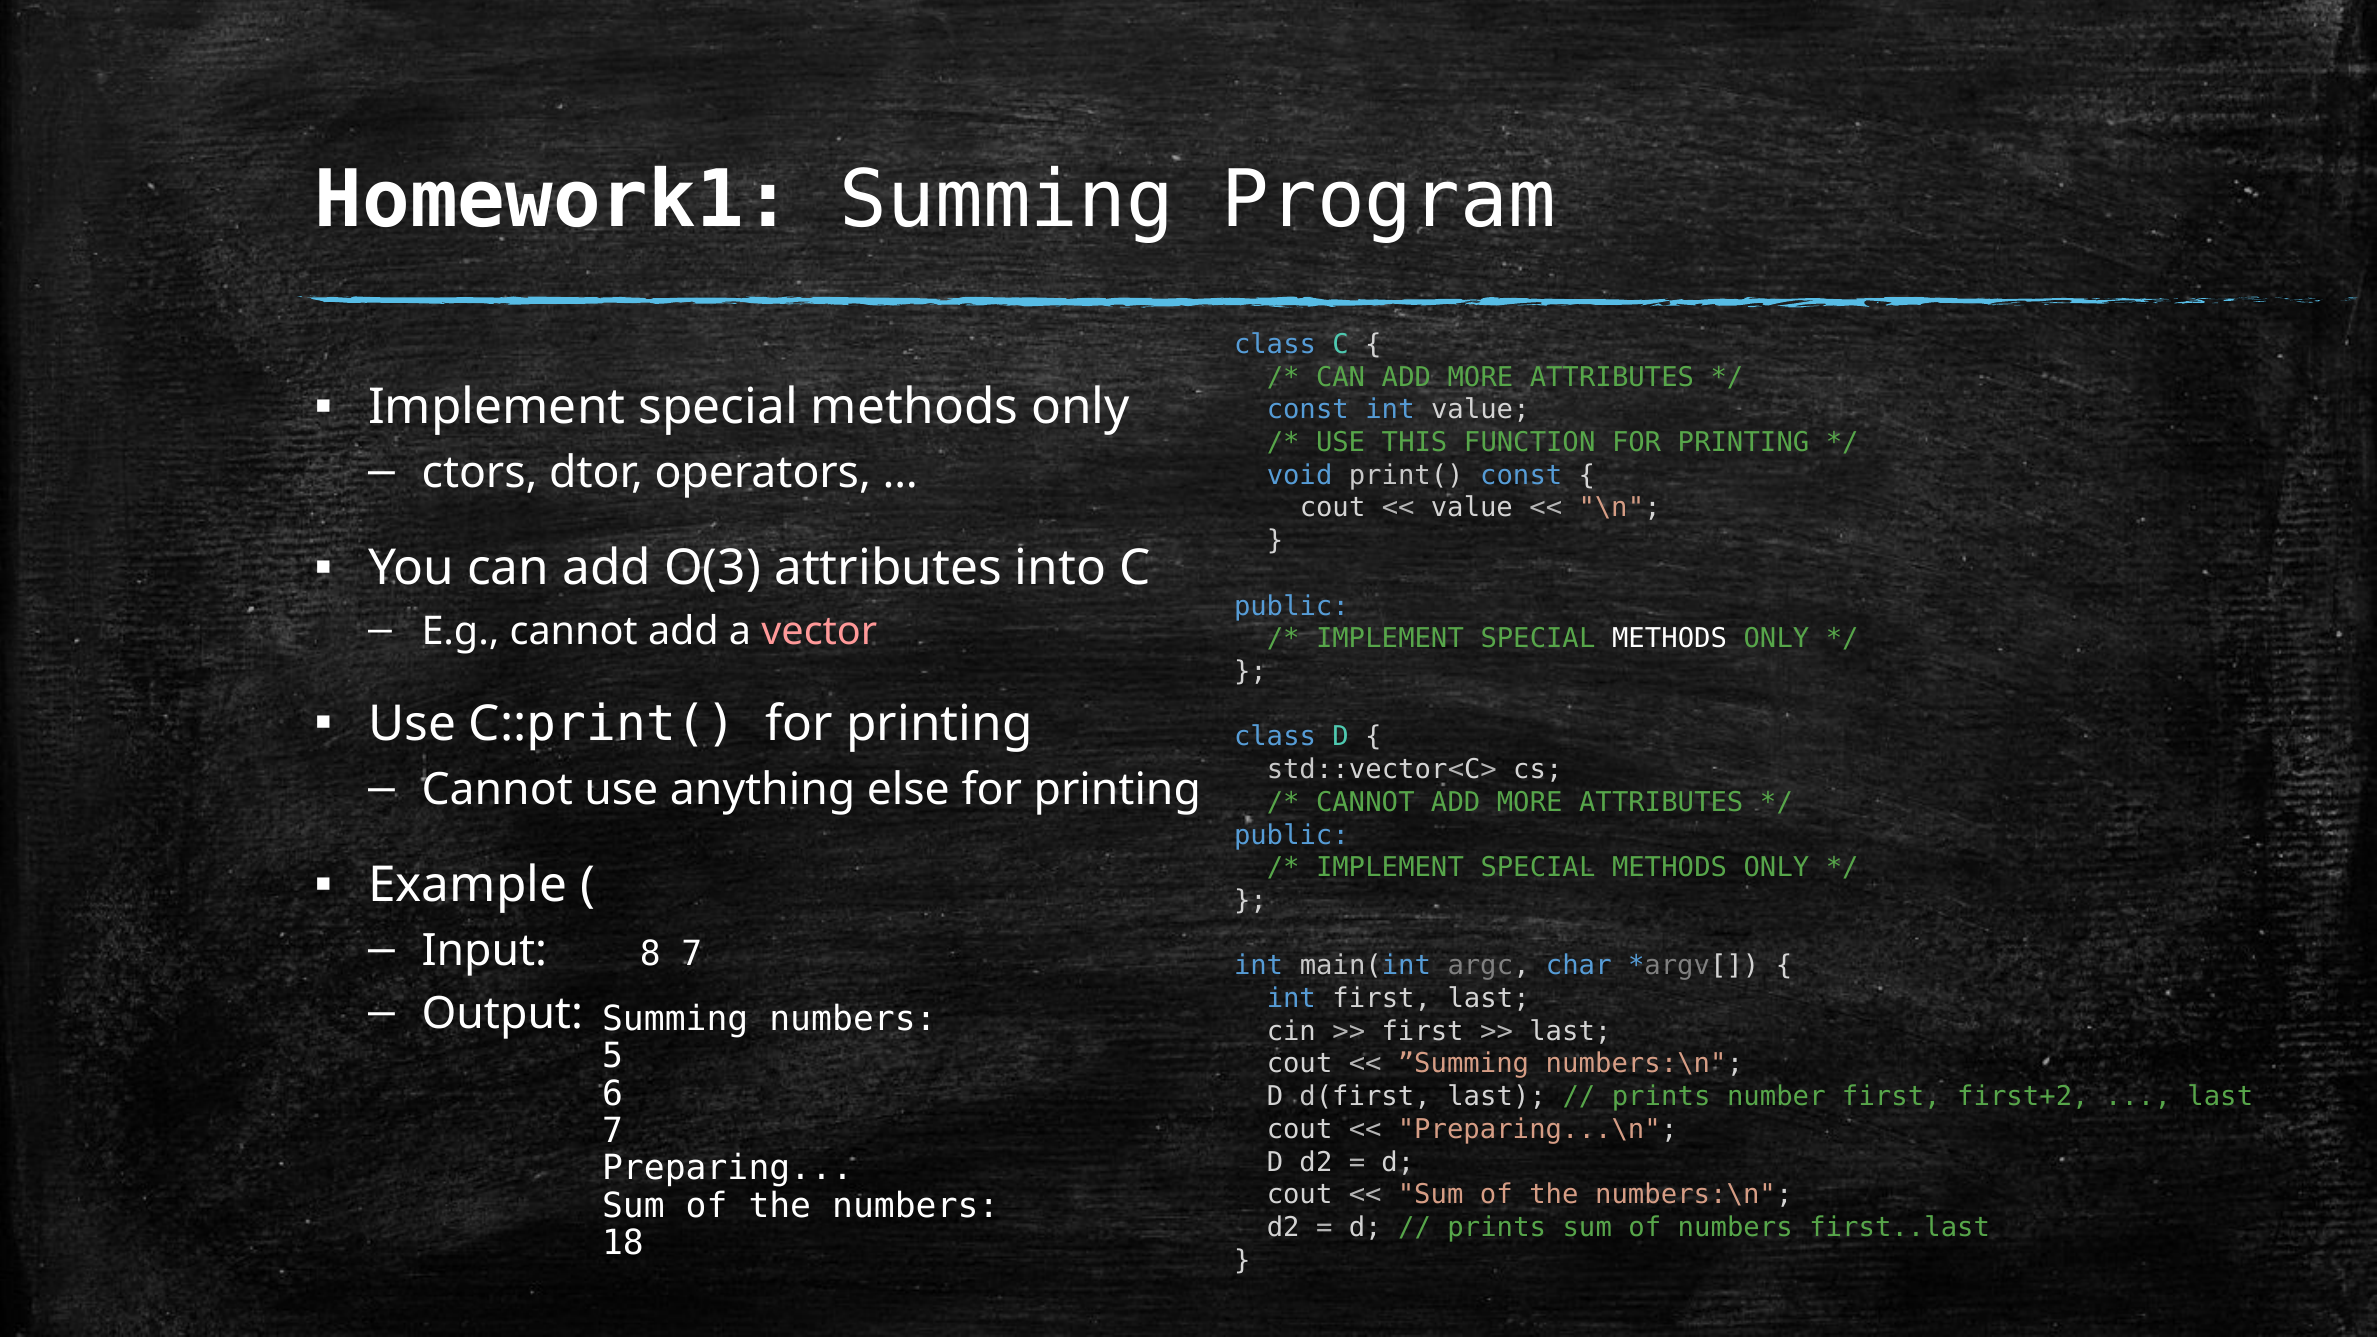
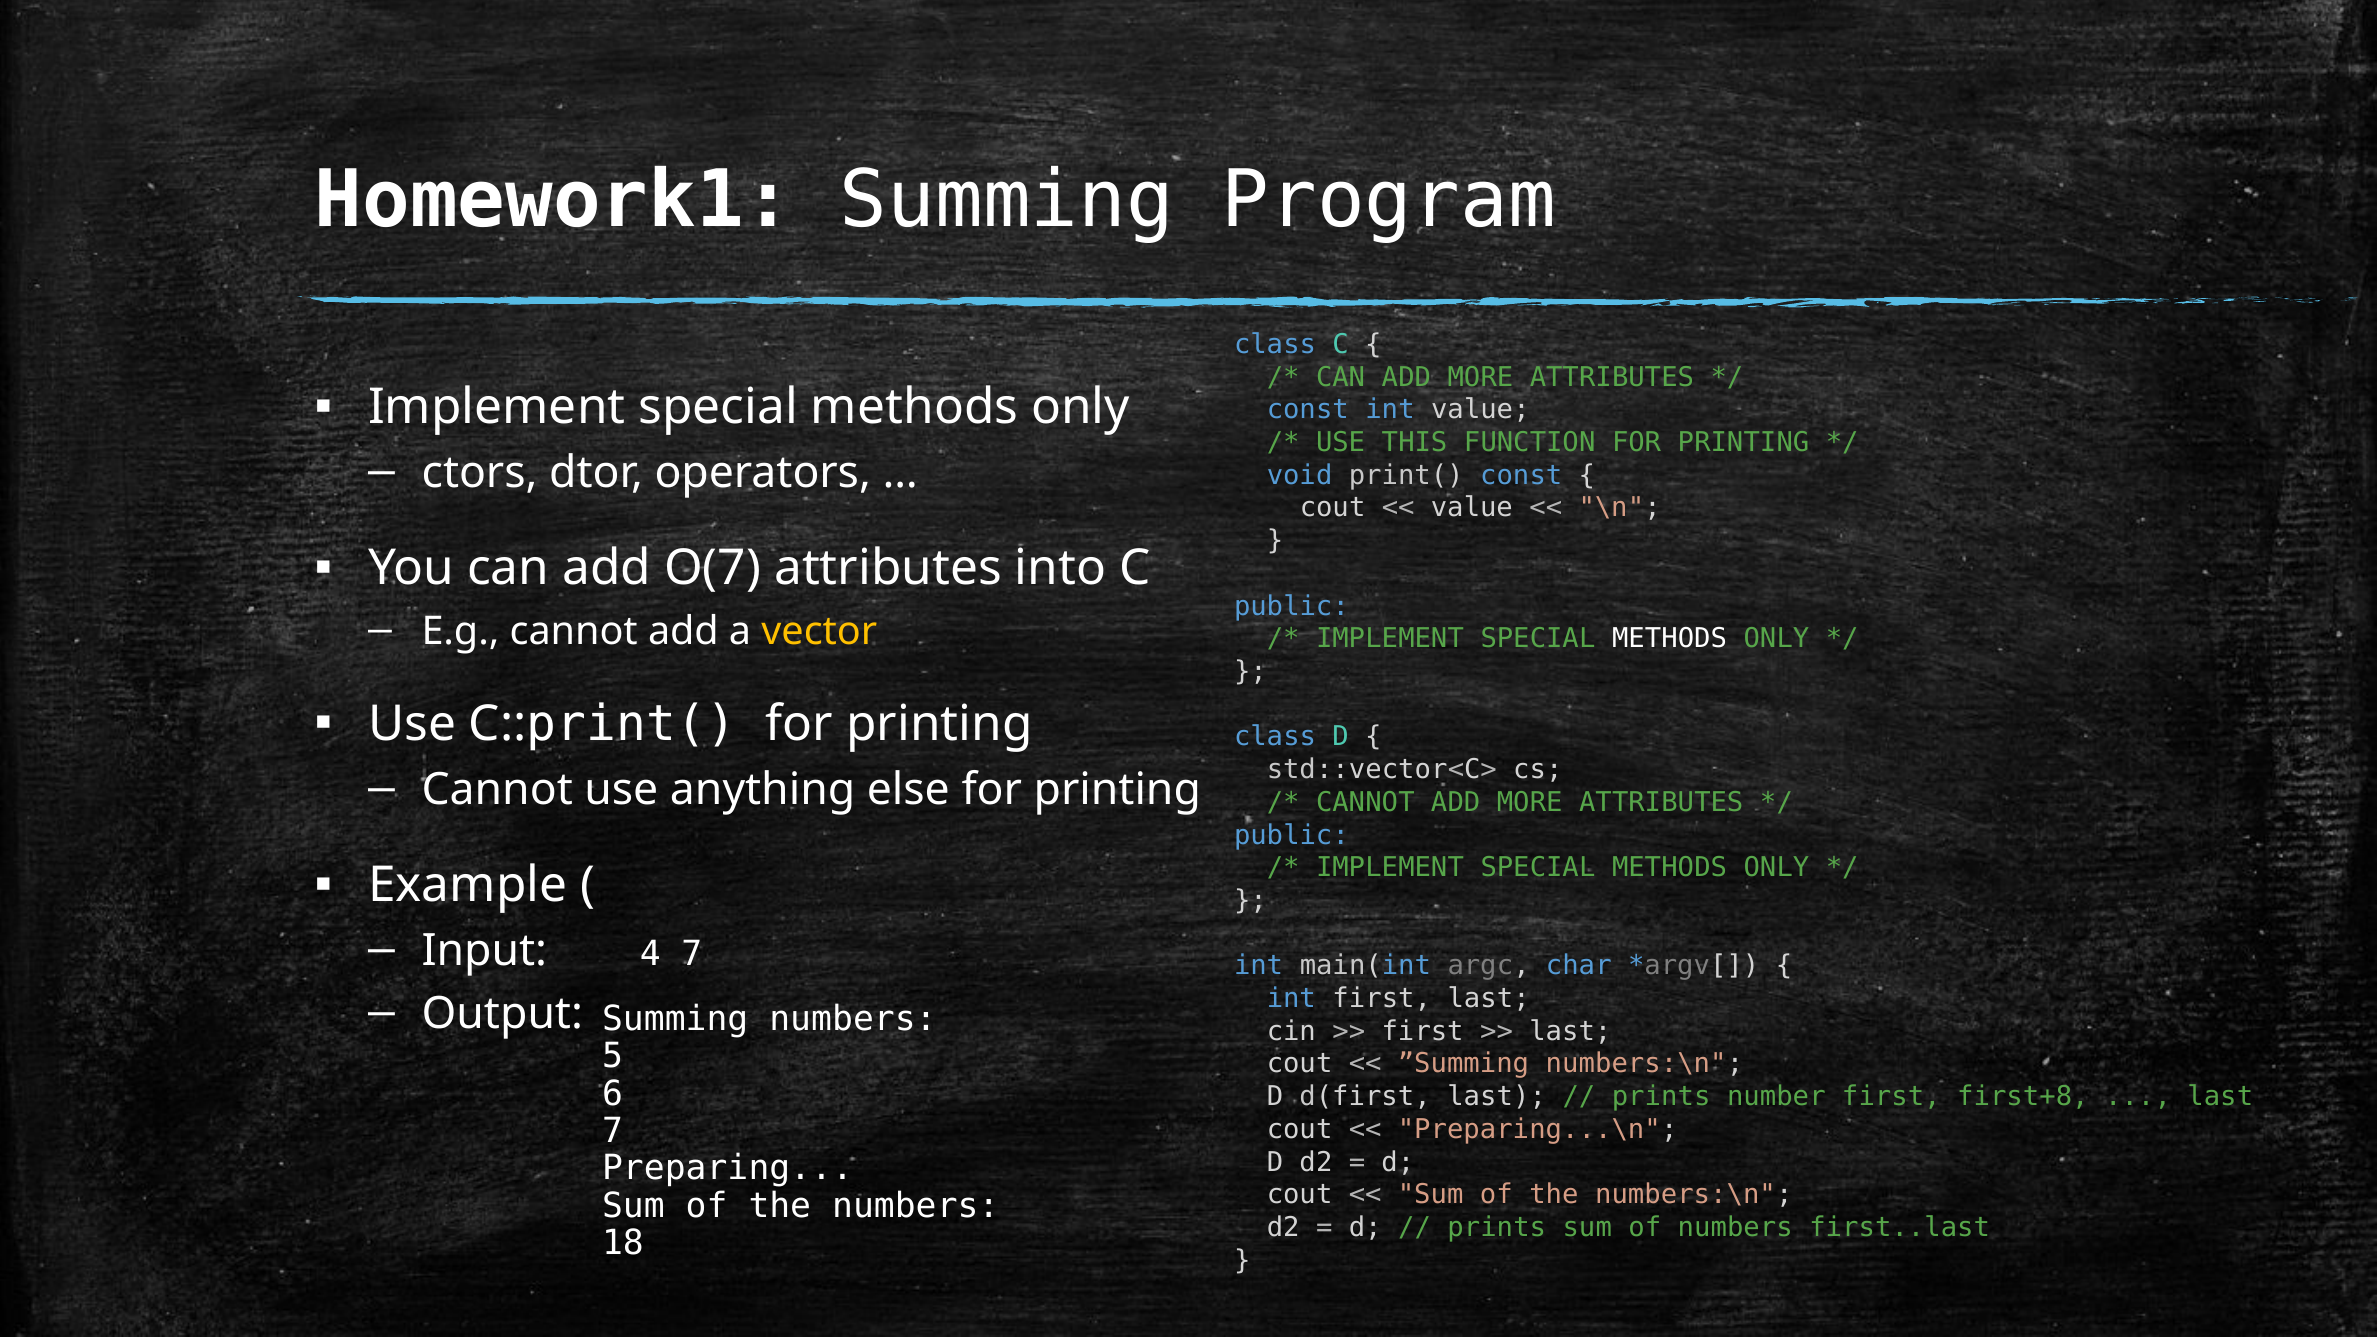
O(3: O(3 -> O(7 (713, 568)
vector colour: pink -> yellow (819, 631)
8: 8 -> 4 (650, 954)
first+2: first+2 -> first+8 (2023, 1097)
